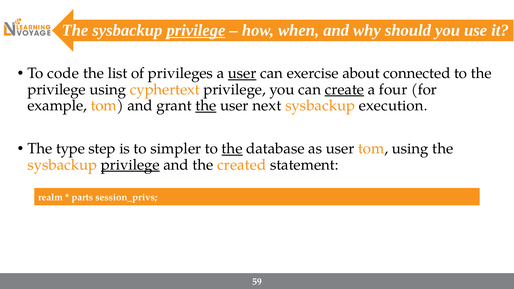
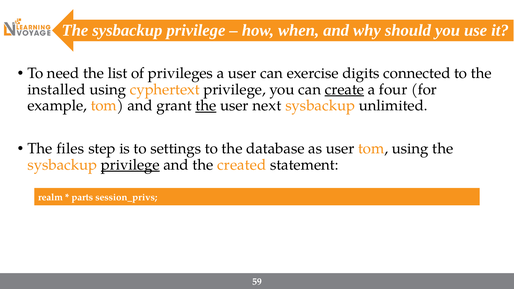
privilege underline: present -> none (196, 30)
code: code -> need (63, 73)
user underline: present -> none (242, 73)
about: about -> digits (361, 73)
privilege: privilege -> installed (57, 90)
execution: execution -> unlimited (393, 106)
type: type -> files (70, 149)
simpler: simpler -> settings (176, 149)
the underline: present -> none (232, 149)
